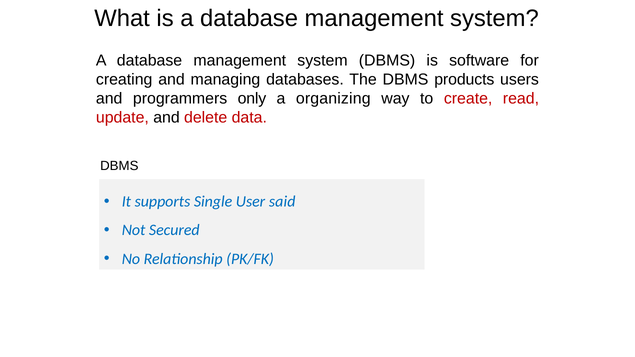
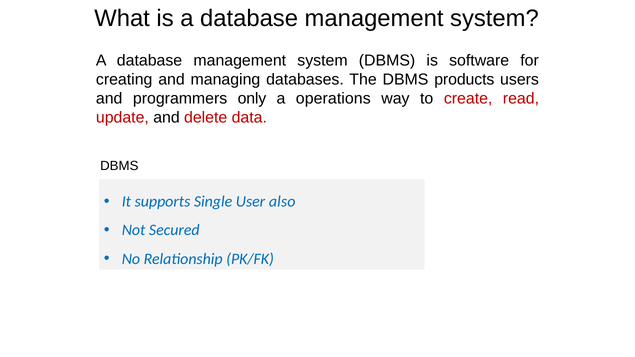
organizing: organizing -> operations (333, 99)
said: said -> also (282, 202)
